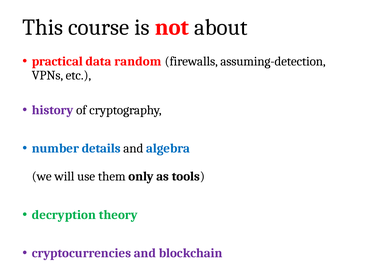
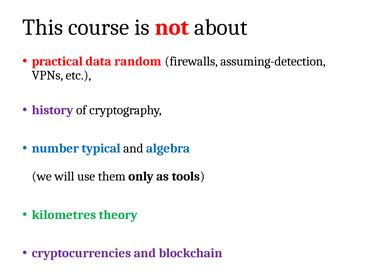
details: details -> typical (101, 149)
decryption: decryption -> kilometres (64, 215)
